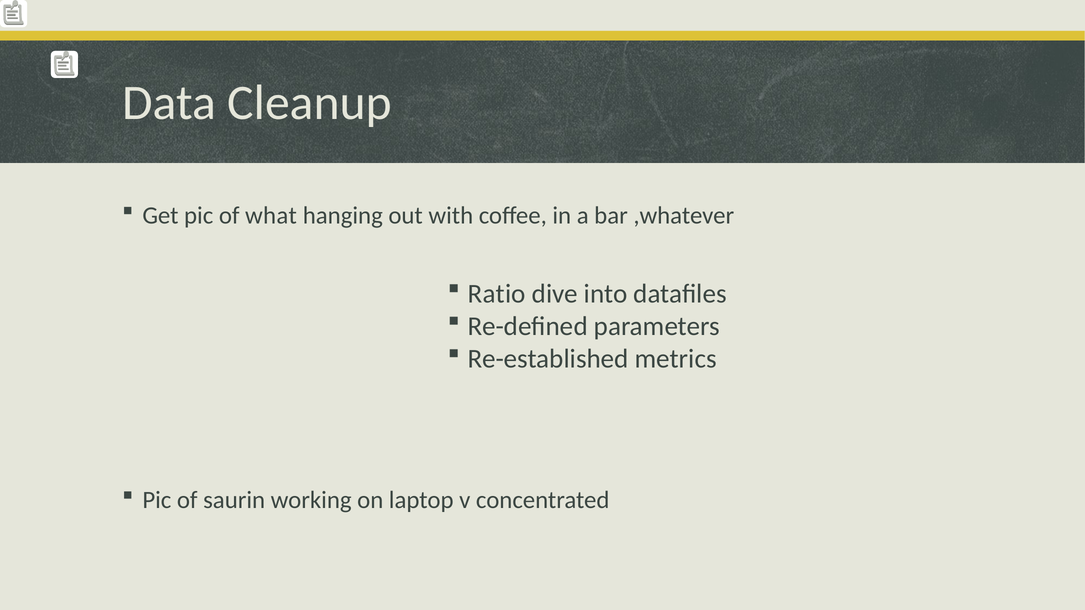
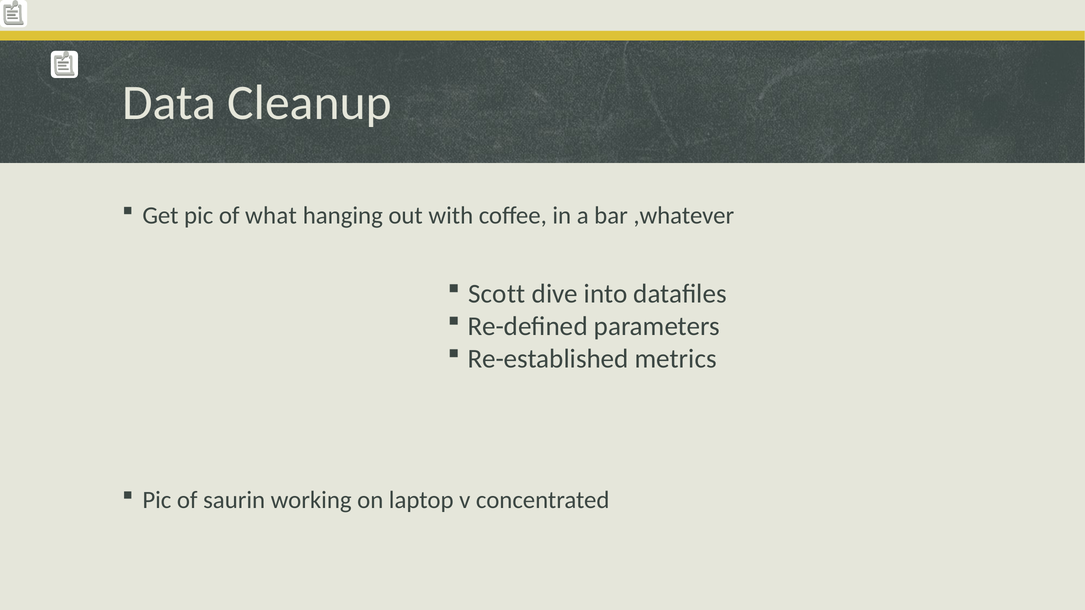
Ratio: Ratio -> Scott (497, 294)
